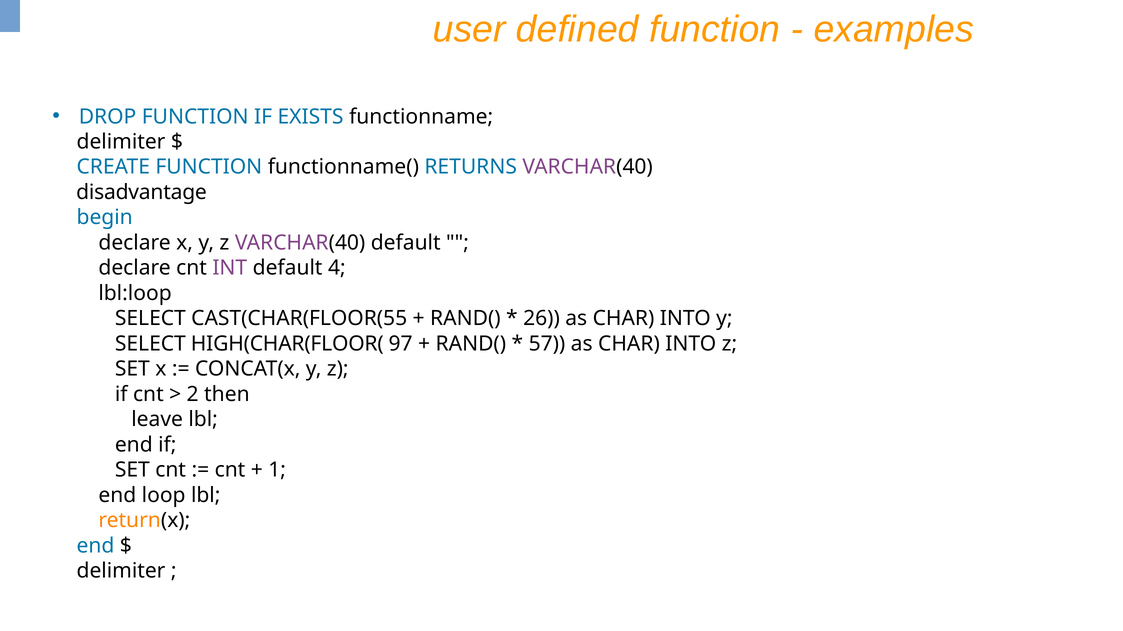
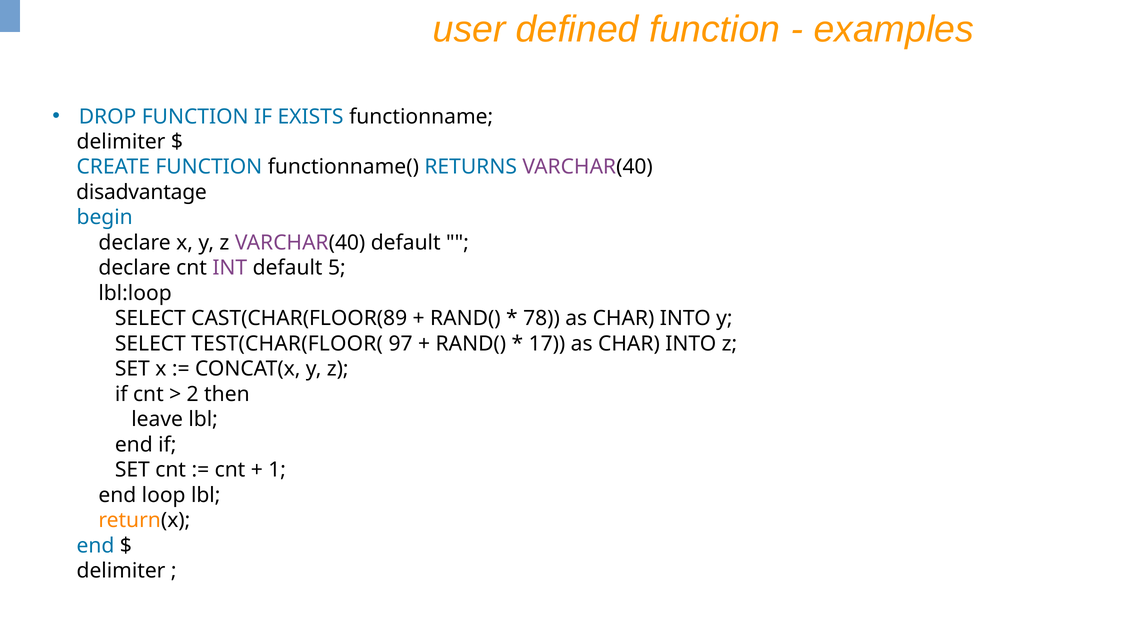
4: 4 -> 5 (337, 268)
CAST(CHAR(FLOOR(55: CAST(CHAR(FLOOR(55 -> CAST(CHAR(FLOOR(89 (299, 319)
26: 26 -> 78 (542, 319)
HIGH(CHAR(FLOOR(: HIGH(CHAR(FLOOR( -> TEST(CHAR(FLOOR( (287, 344)
57: 57 -> 17 (547, 344)
